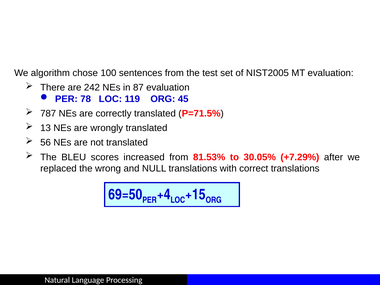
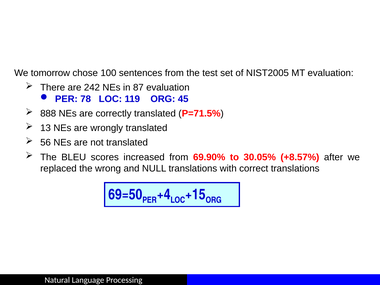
algorithm: algorithm -> tomorrow (50, 73)
787: 787 -> 888 (48, 113)
81.53%: 81.53% -> 69.90% (209, 157)
+7.29%: +7.29% -> +8.57% (300, 157)
